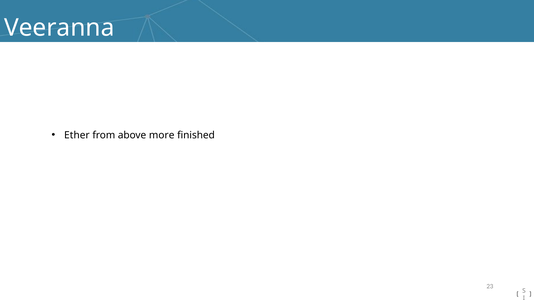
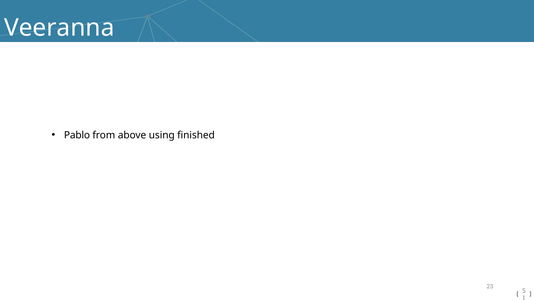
Ether: Ether -> Pablo (77, 135)
more: more -> using (162, 135)
